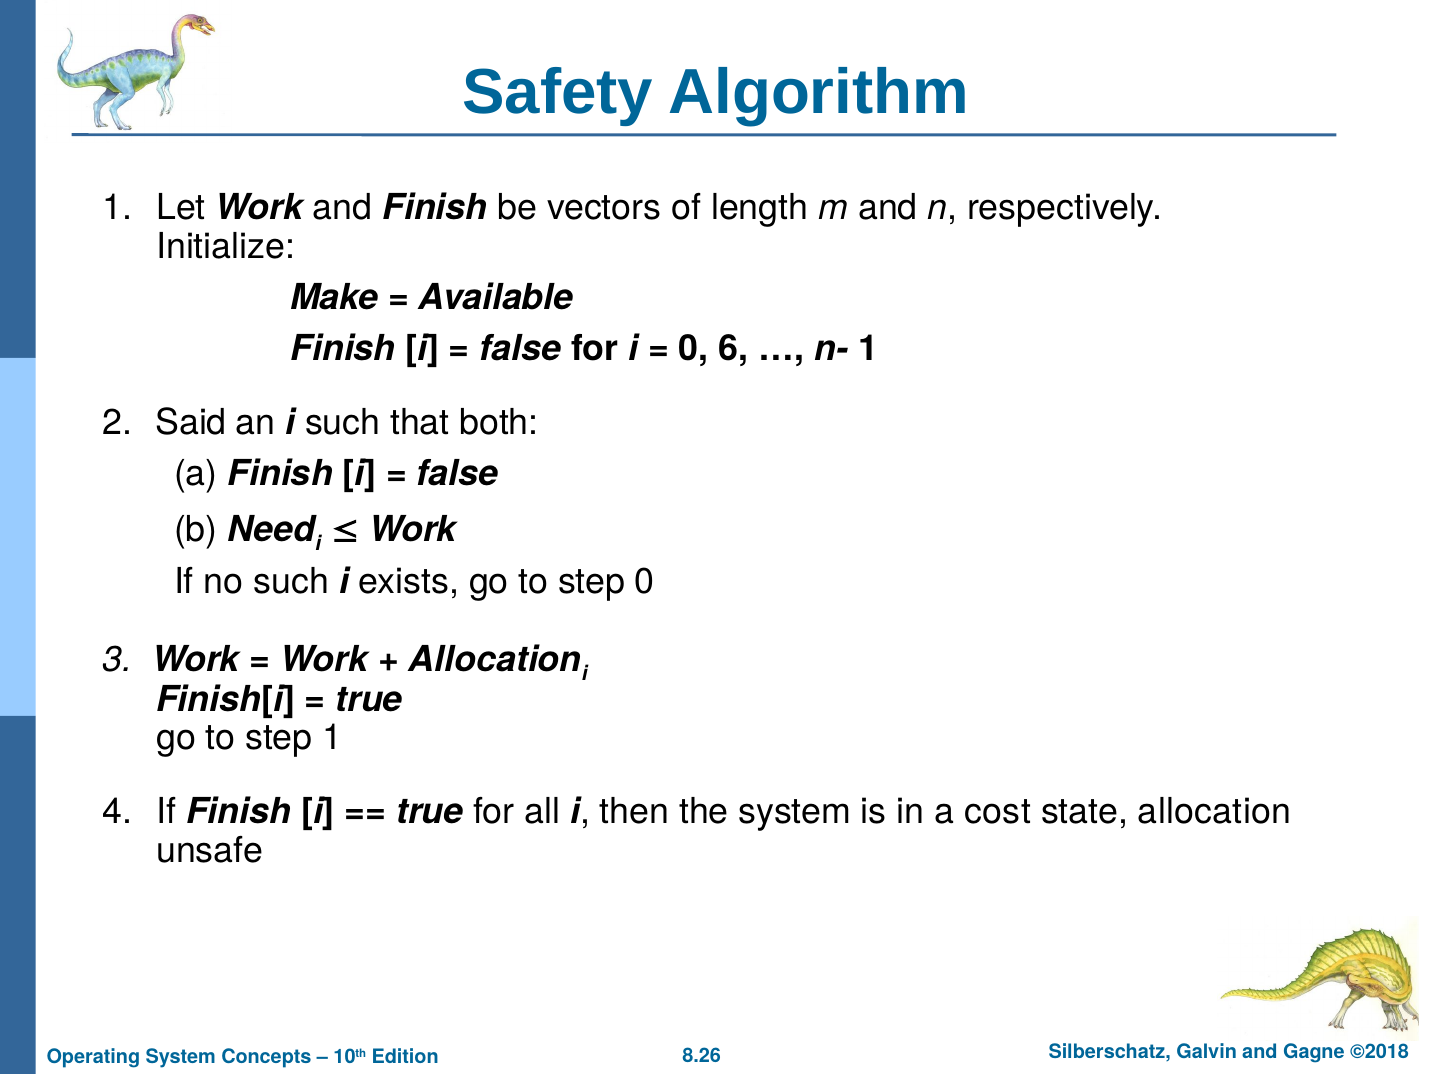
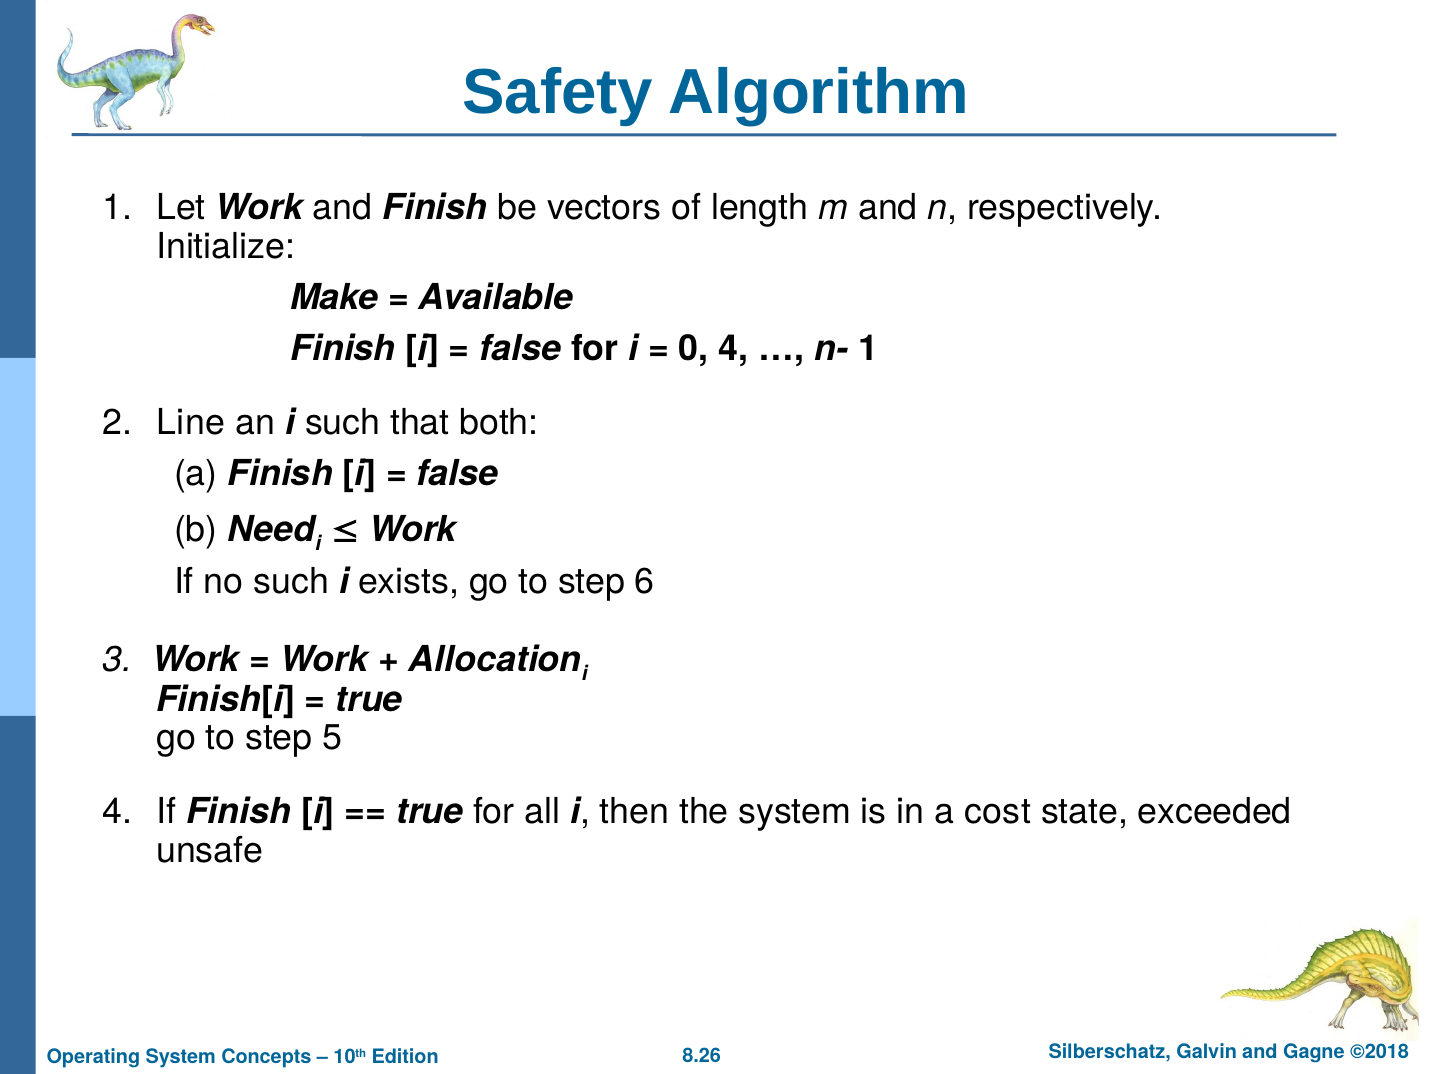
0 6: 6 -> 4 (733, 349)
Said: Said -> Line (191, 423)
step 0: 0 -> 6 (645, 582)
step 1: 1 -> 5 (332, 738)
state allocation: allocation -> exceeded (1215, 812)
